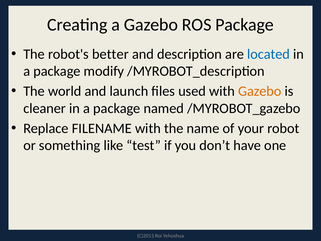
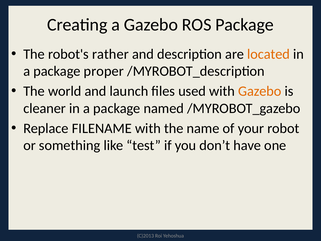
better: better -> rather (110, 54)
located colour: blue -> orange (268, 54)
modify: modify -> proper (104, 71)
